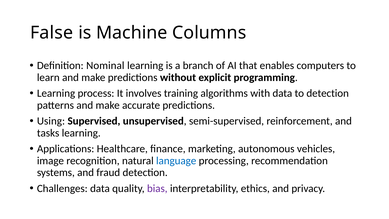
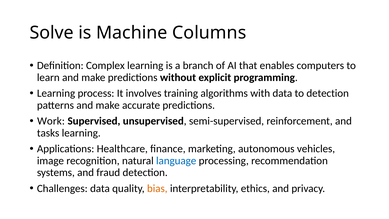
False: False -> Solve (52, 33)
Nominal: Nominal -> Complex (105, 66)
Using: Using -> Work (51, 121)
bias colour: purple -> orange (157, 188)
